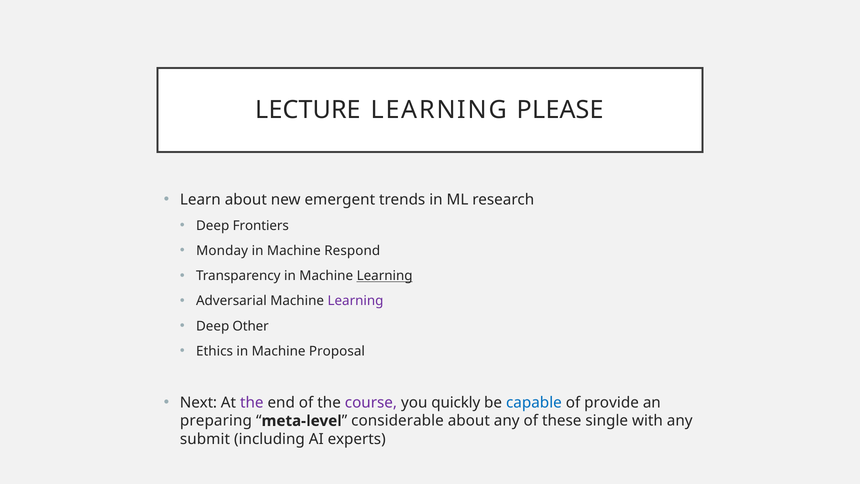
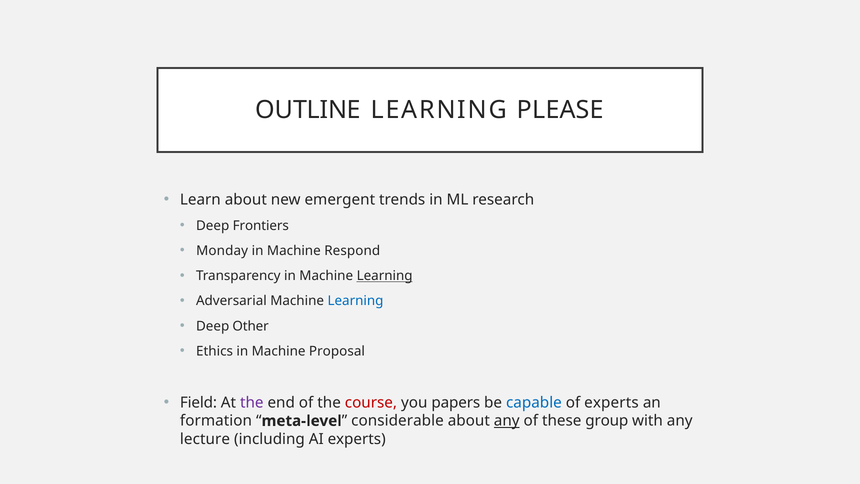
LECTURE: LECTURE -> OUTLINE (308, 110)
Learning colour: purple -> blue (355, 301)
Next: Next -> Field (198, 402)
course colour: purple -> red (371, 402)
quickly: quickly -> papers (456, 402)
of provide: provide -> experts (611, 402)
preparing: preparing -> formation (216, 421)
any underline: none -> present (507, 421)
single: single -> group (607, 421)
submit: submit -> lecture (205, 439)
